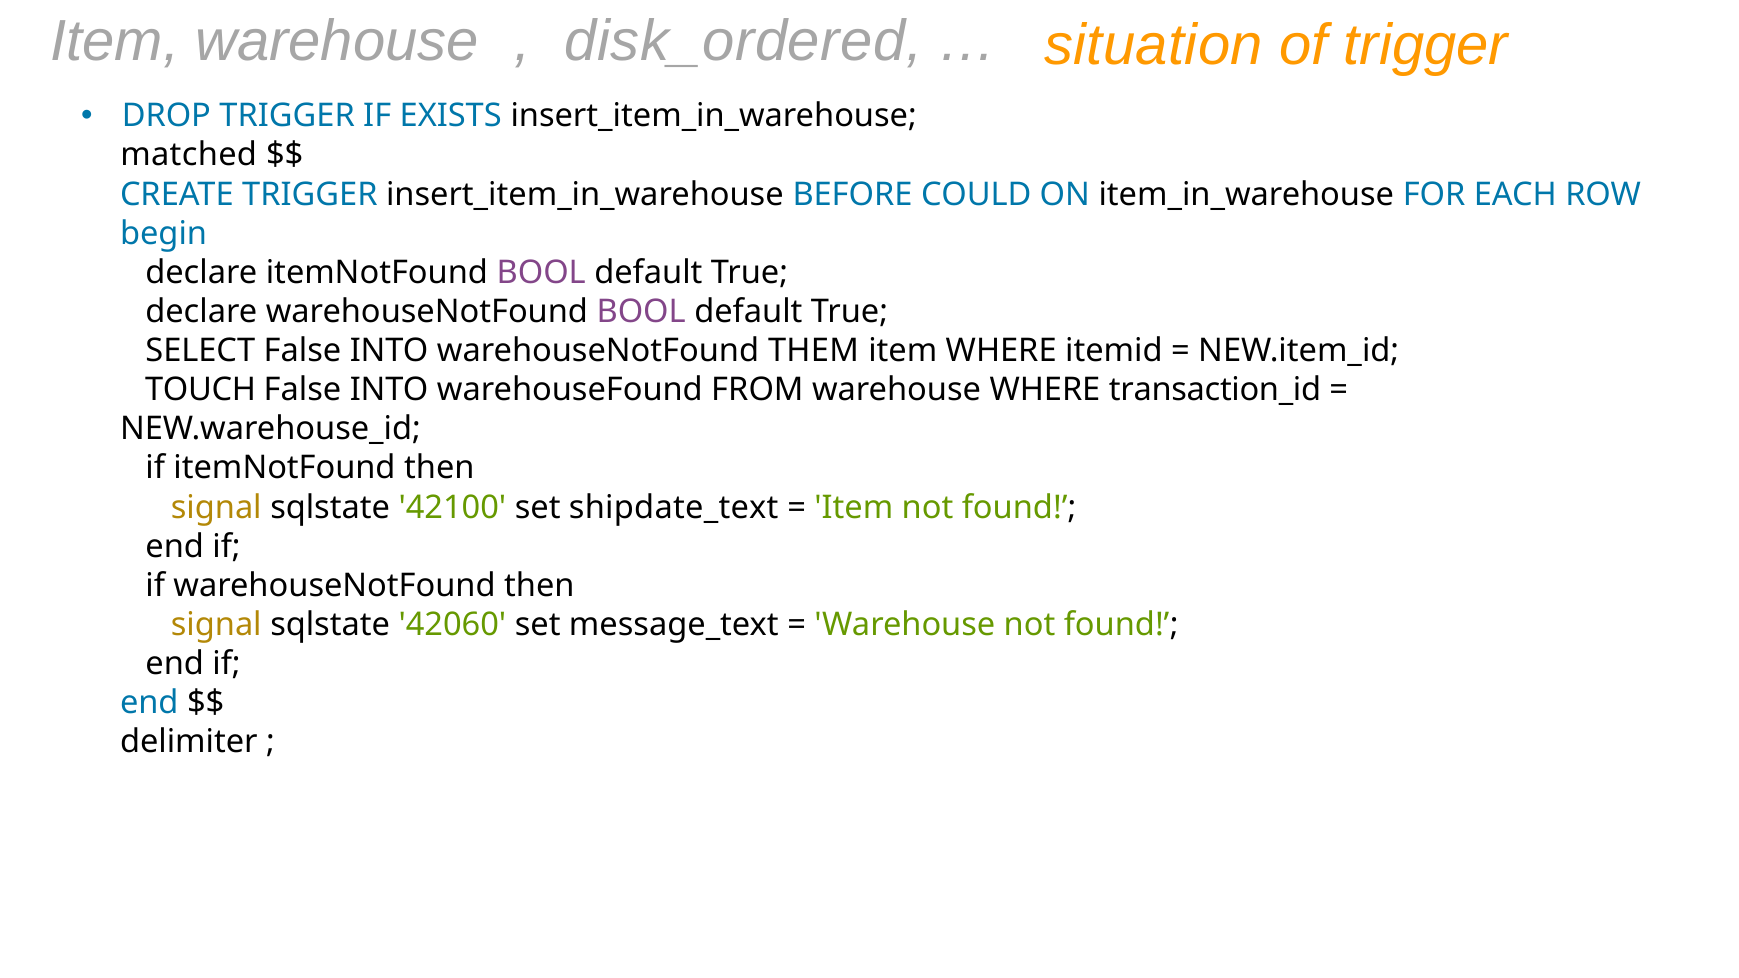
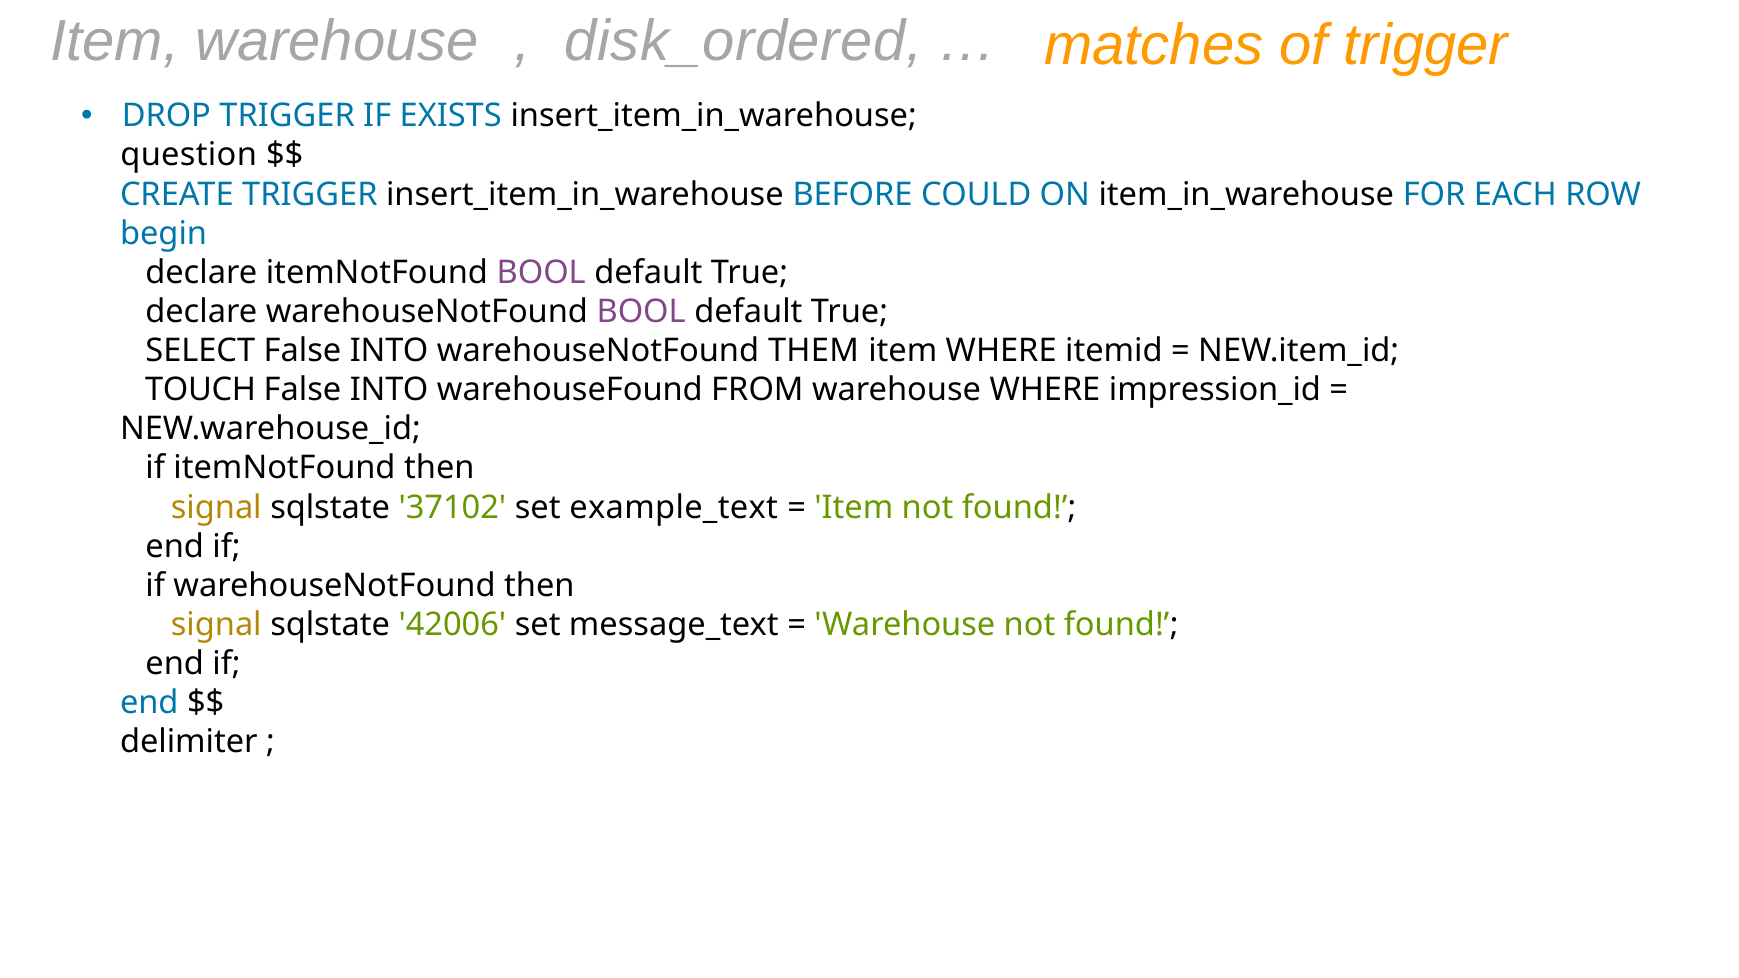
situation: situation -> matches (1154, 45)
matched: matched -> question (189, 155)
transaction_id: transaction_id -> impression_id (1215, 390)
42100: 42100 -> 37102 (452, 507)
shipdate_text: shipdate_text -> example_text (674, 507)
42060: 42060 -> 42006 (452, 625)
